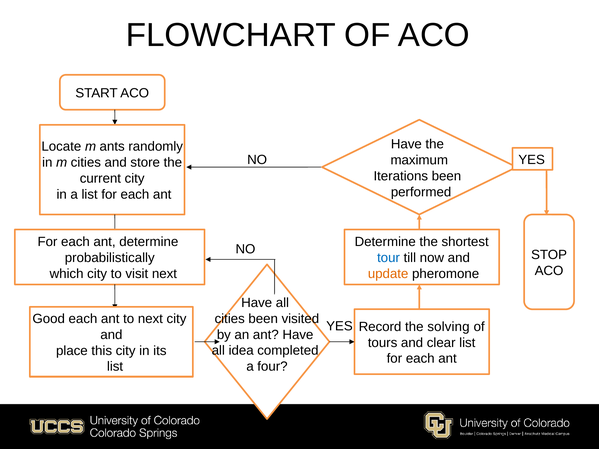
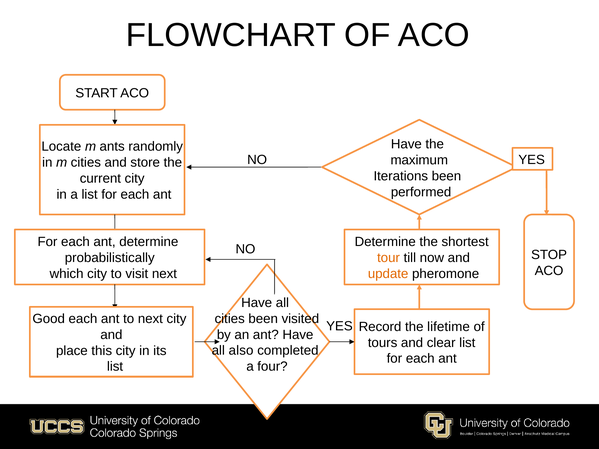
tour colour: blue -> orange (388, 258)
solving: solving -> lifetime (448, 327)
idea: idea -> also (241, 351)
